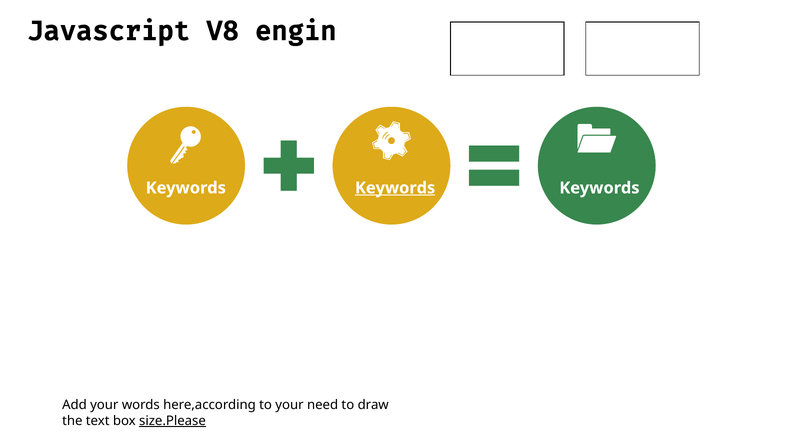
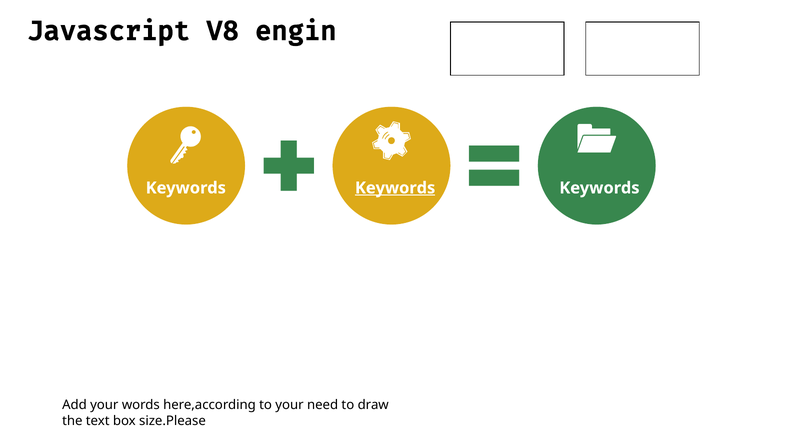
size.Please underline: present -> none (172, 421)
